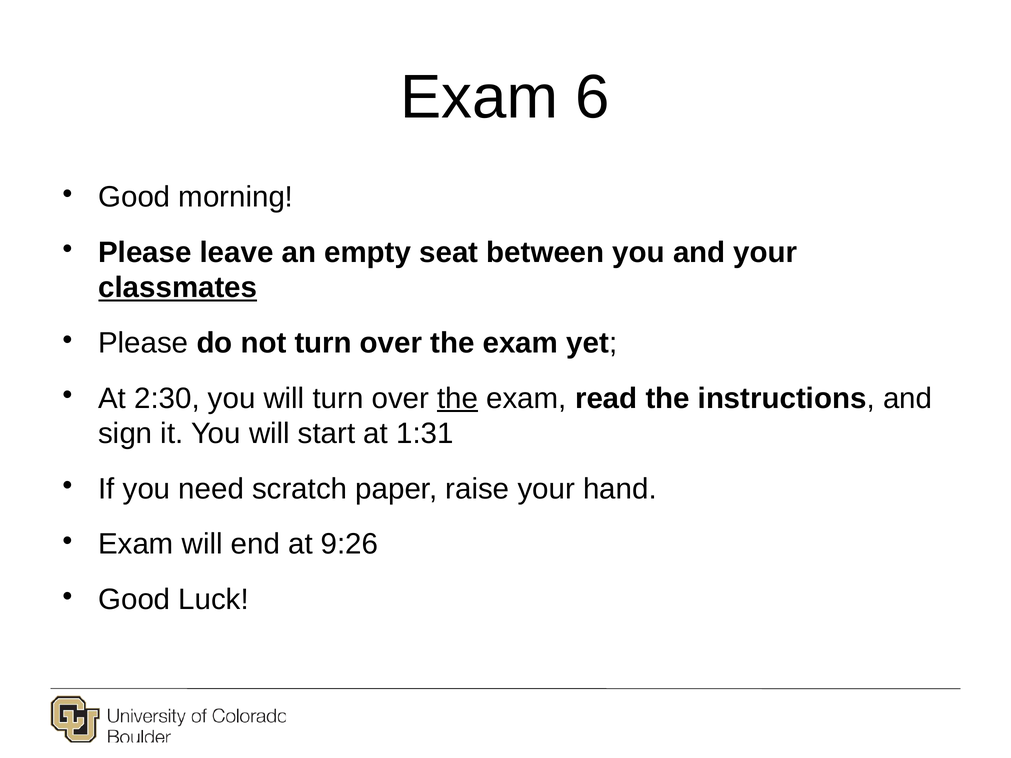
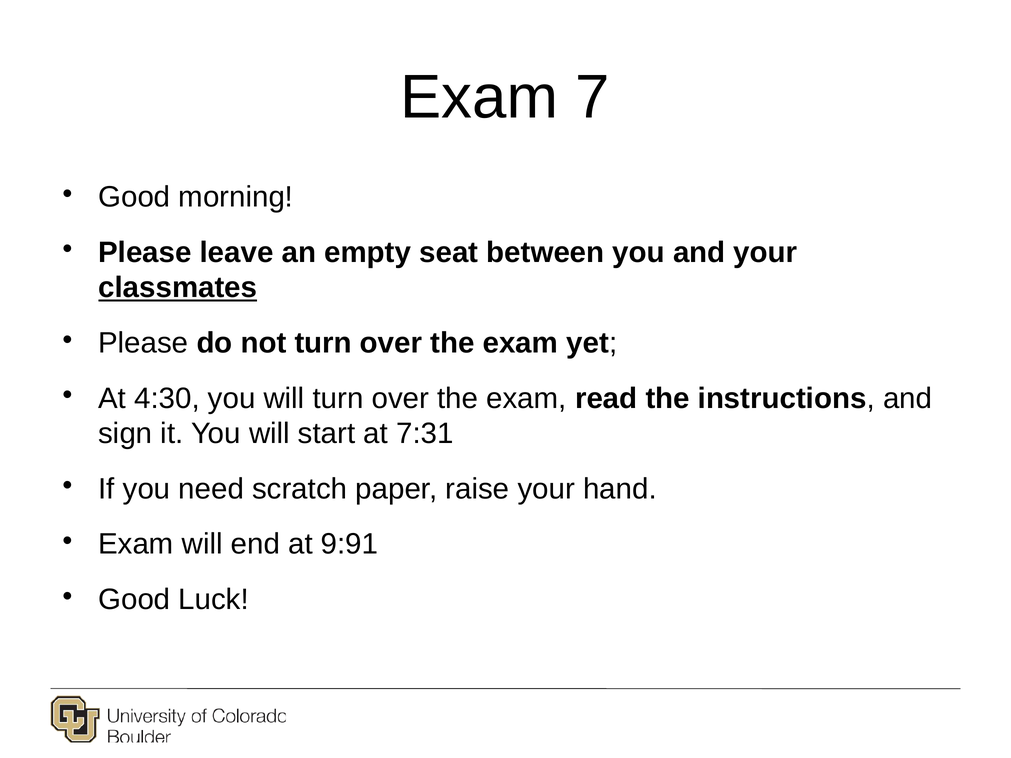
6: 6 -> 7 (593, 98)
2:30: 2:30 -> 4:30 (167, 398)
the underline: present -> none (458, 398)
1:31: 1:31 -> 7:31 (425, 434)
9:26: 9:26 -> 9:91 (350, 544)
